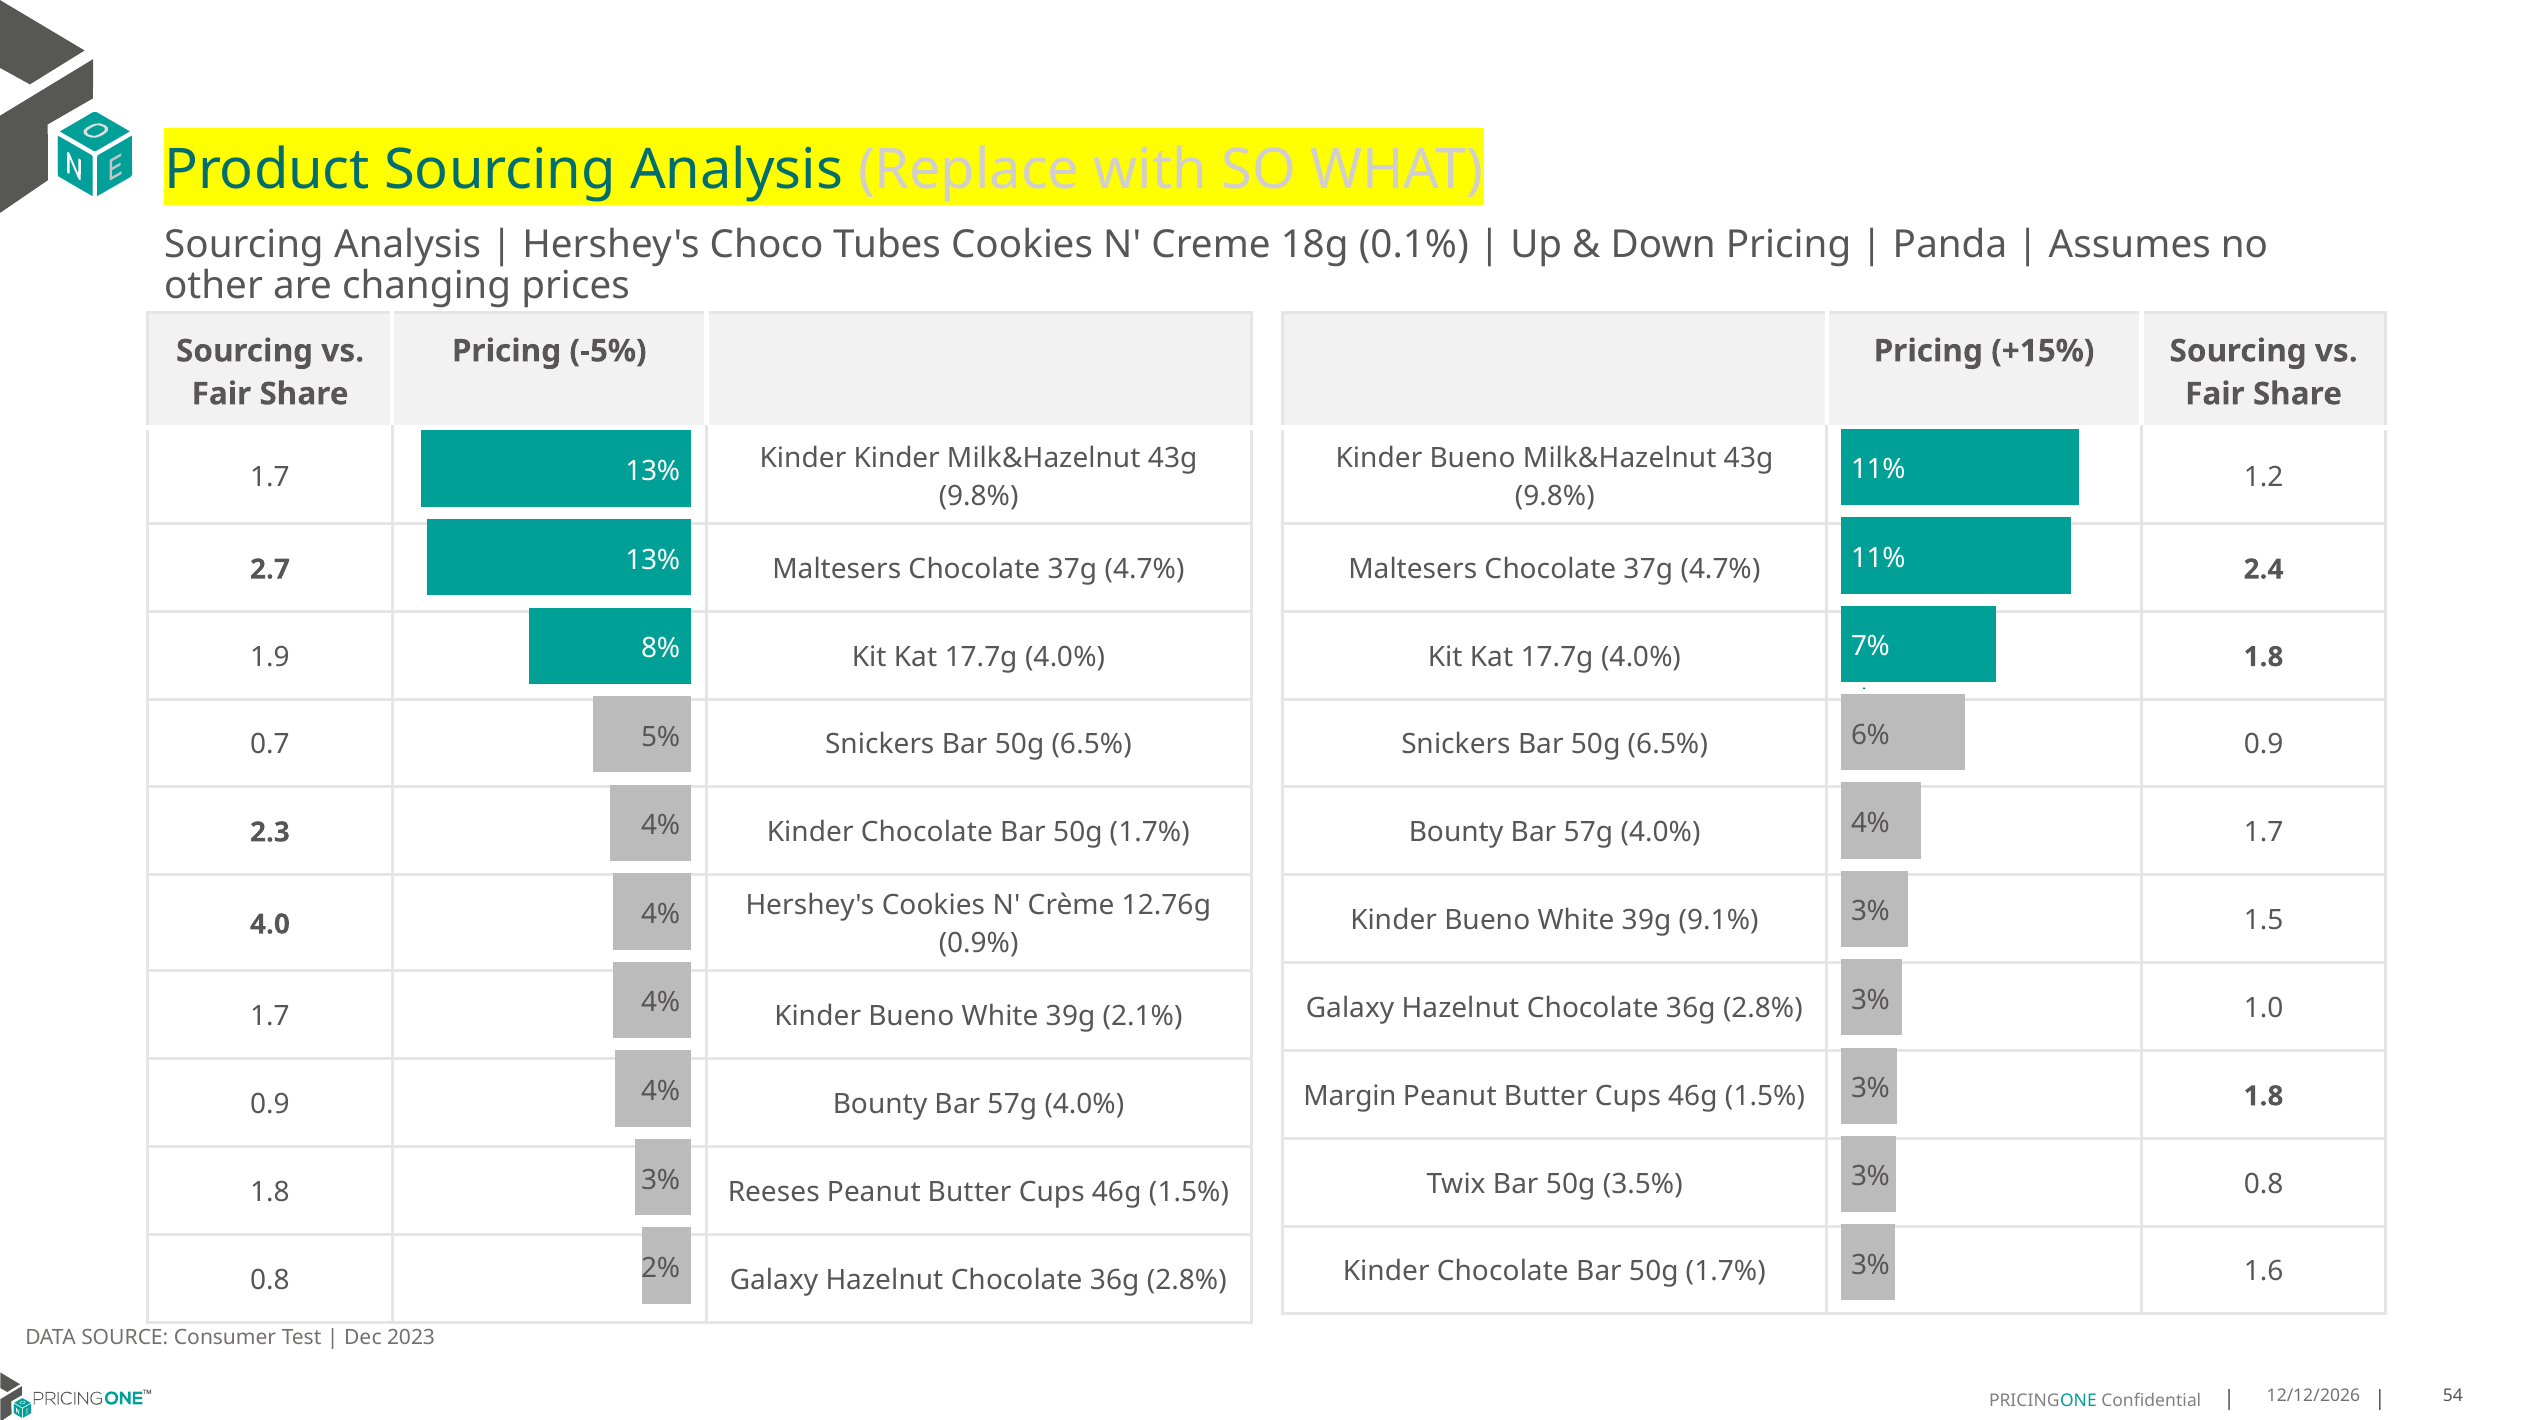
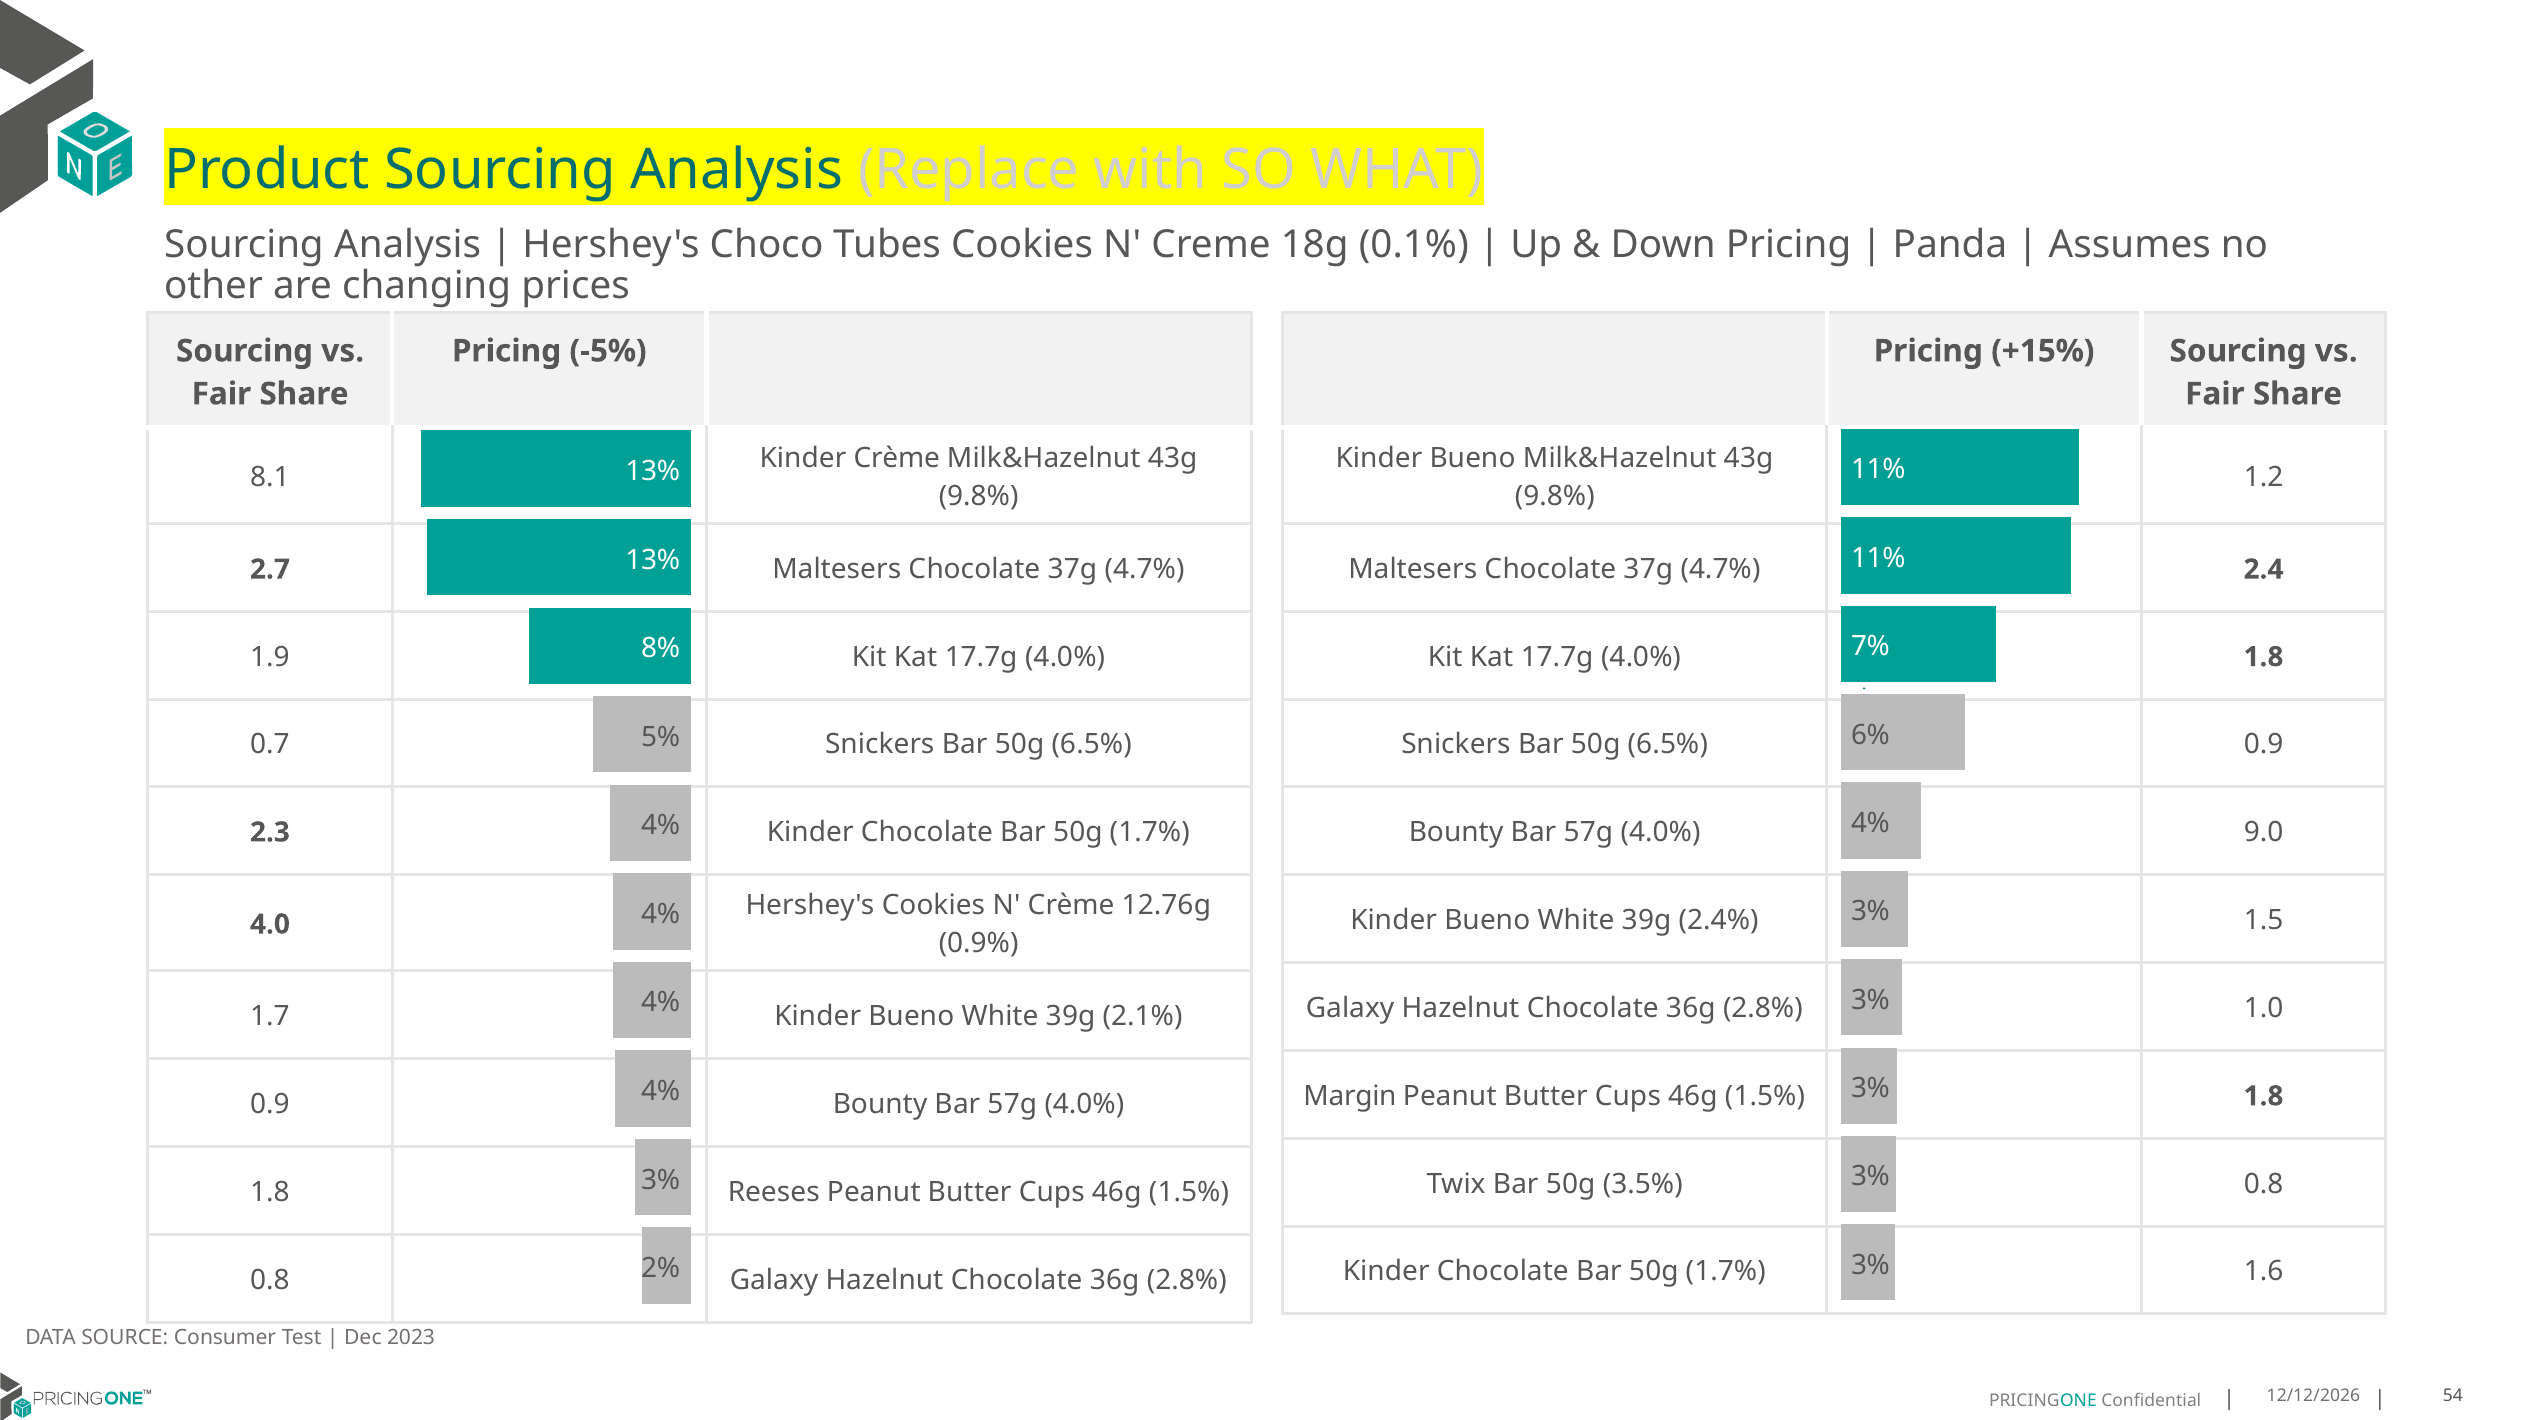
Kinder Kinder: Kinder -> Crème (897, 458)
1.7: 1.7 -> 8.1 (270, 477)
4.0% 1.7: 1.7 -> 9.0 (2264, 832)
9.1%: 9.1% -> 2.4% (1719, 920)
